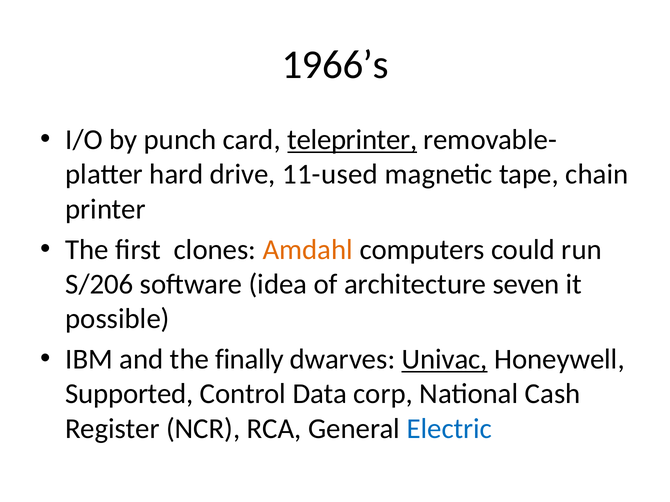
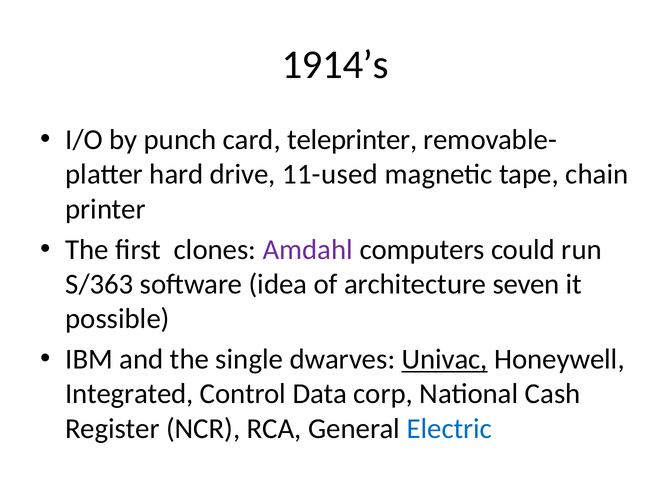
1966’s: 1966’s -> 1914’s (335, 65)
teleprinter underline: present -> none (352, 140)
Amdahl colour: orange -> purple (308, 250)
S/206: S/206 -> S/363 (99, 284)
finally: finally -> single (249, 360)
Supported: Supported -> Integrated (129, 394)
